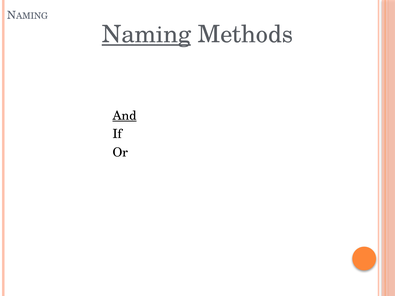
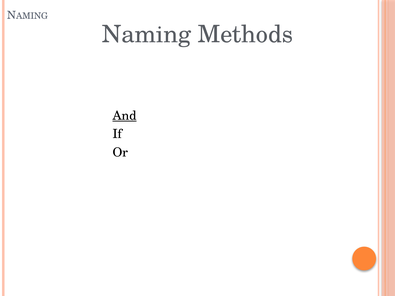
Naming underline: present -> none (146, 35)
